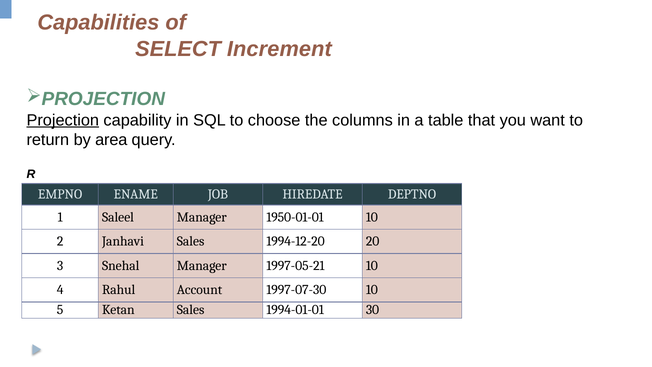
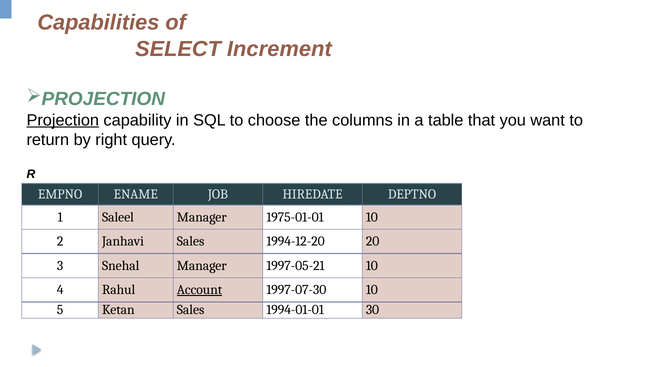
area: area -> right (111, 140)
1950-01-01: 1950-01-01 -> 1975-01-01 (295, 217)
Account underline: none -> present (200, 290)
